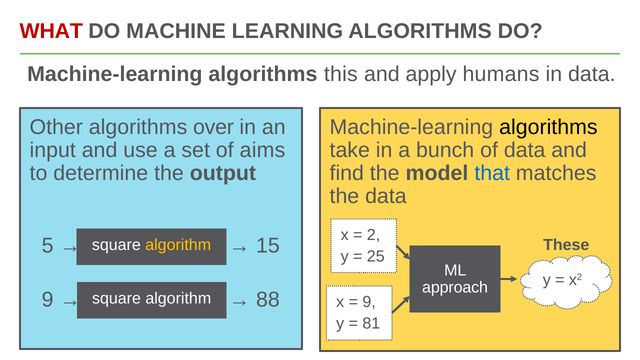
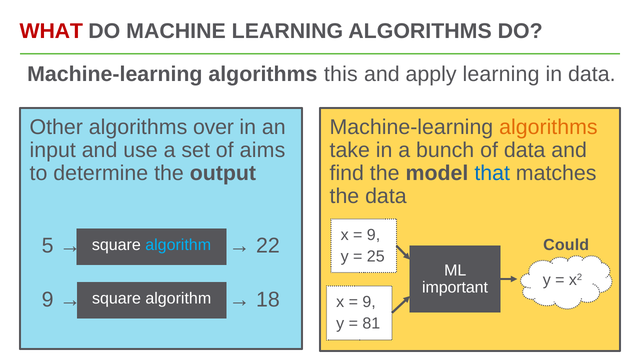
apply humans: humans -> learning (501, 74)
algorithms colour: black -> orange (548, 127)
2: 2 -> 9 (374, 235)
15: 15 -> 22 (268, 246)
These: These -> Could (566, 245)
algorithm colour: yellow -> light blue (178, 245)
approach: approach -> important (455, 288)
88: 88 -> 18 (268, 300)
